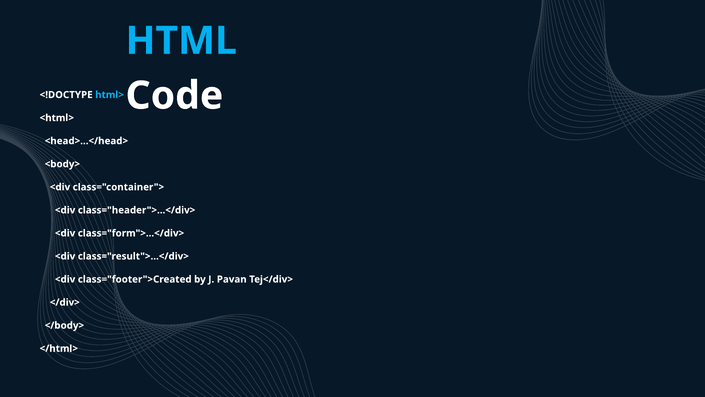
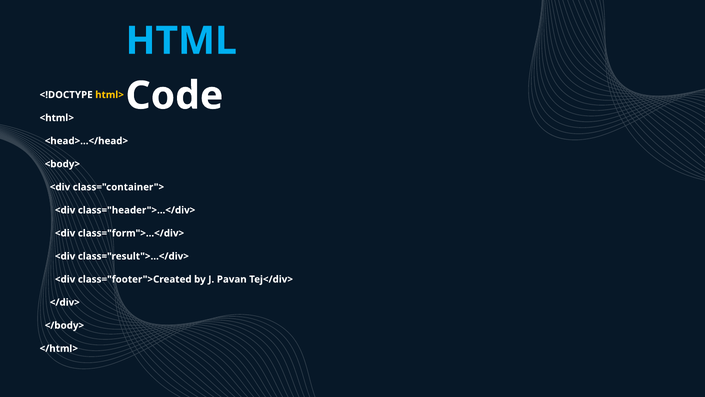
html> colour: light blue -> yellow (110, 95)
